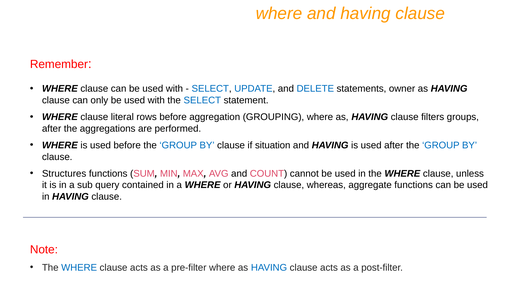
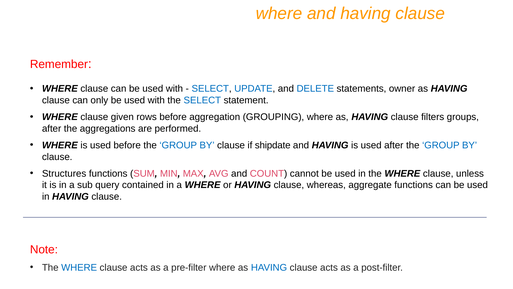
literal: literal -> given (122, 117)
situation: situation -> shipdate (273, 145)
